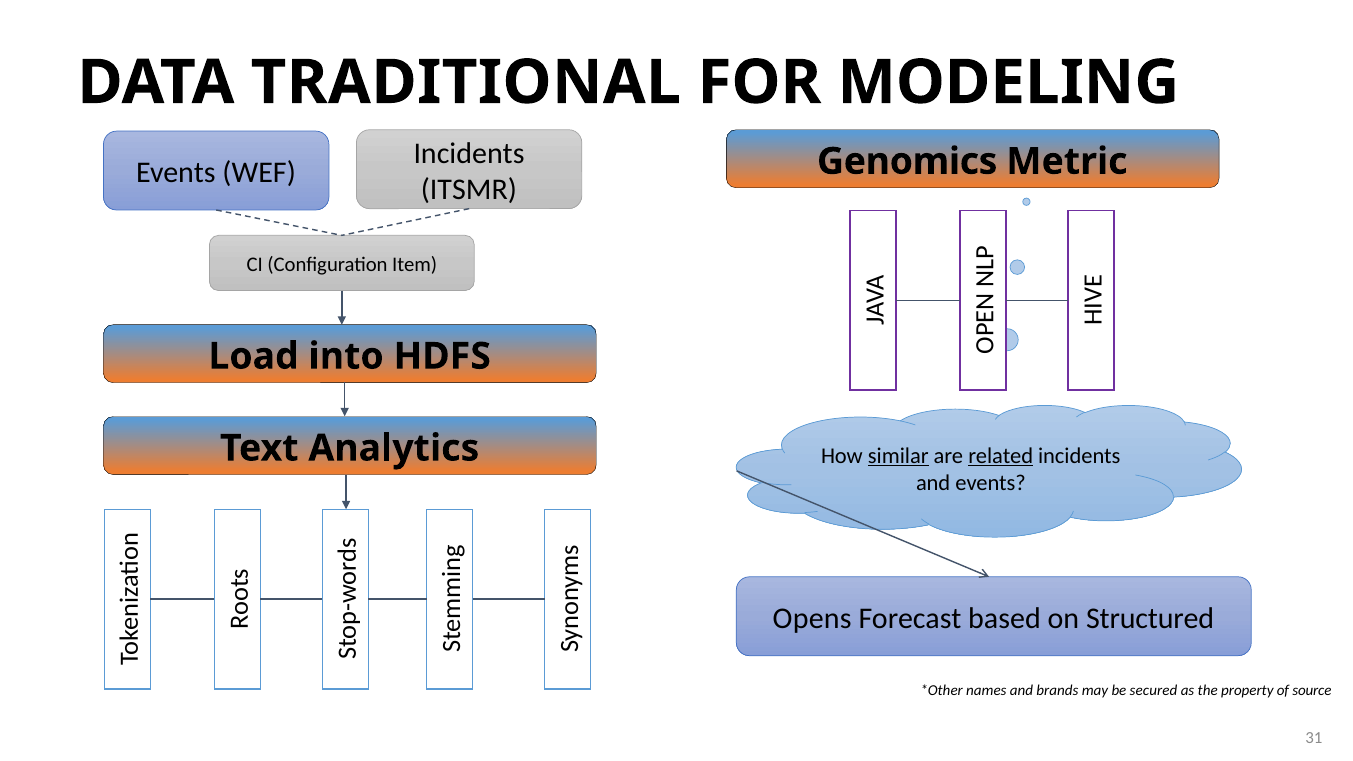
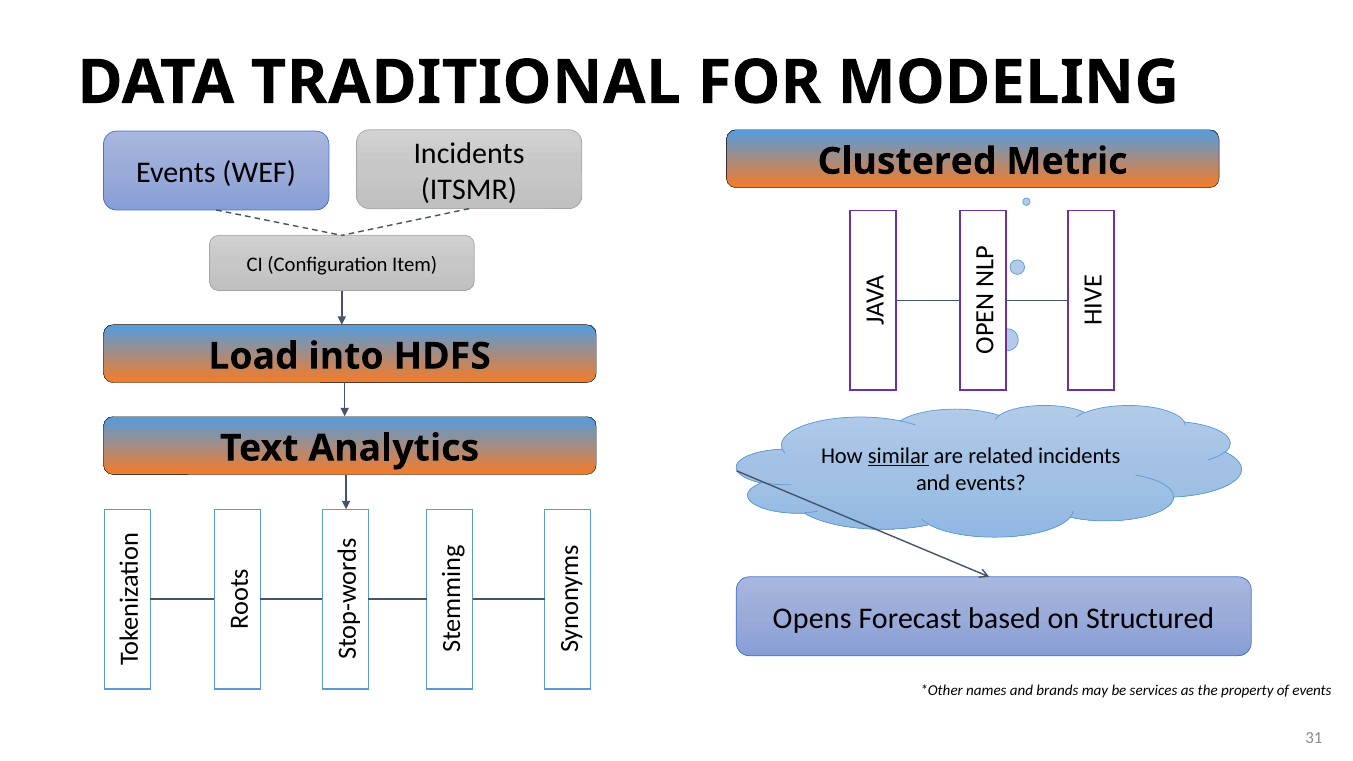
Genomics: Genomics -> Clustered (907, 161)
related underline: present -> none (1001, 456)
secured: secured -> services (1154, 690)
of source: source -> events (1312, 690)
